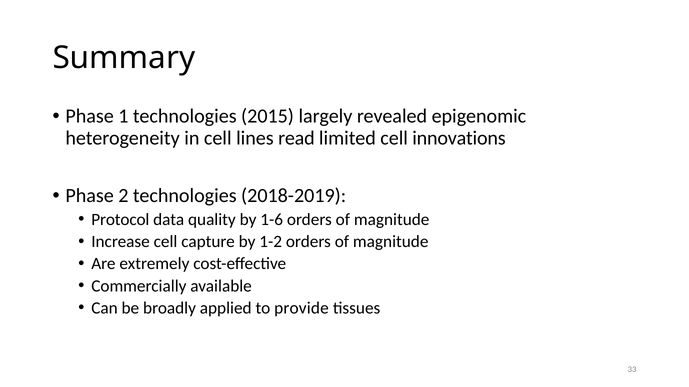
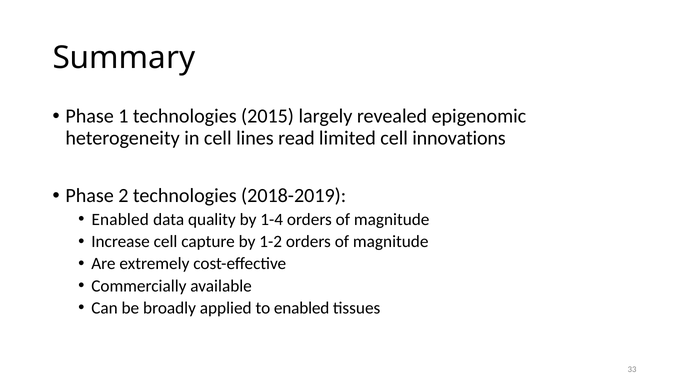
Protocol: Protocol -> Enabled (120, 220)
1-6: 1-6 -> 1-4 (272, 220)
to provide: provide -> enabled (302, 308)
